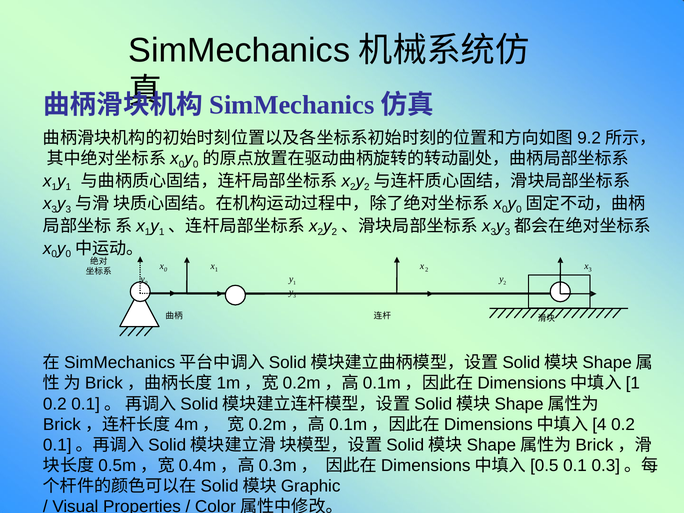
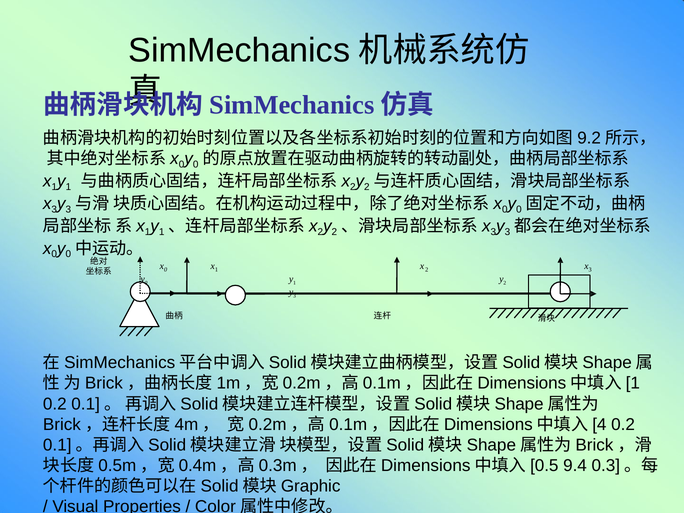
0.1: 0.1 -> 9.4 (575, 465)
